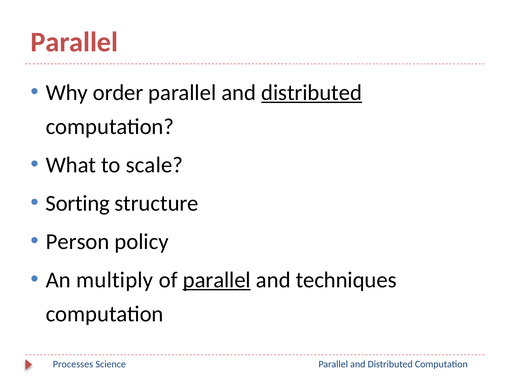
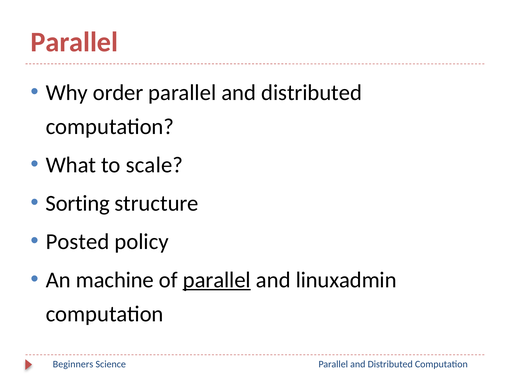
distributed underline: present -> none (312, 92)
Person: Person -> Posted (78, 241)
multiply: multiply -> machine (115, 279)
techniques: techniques -> linuxadmin (346, 279)
Processes: Processes -> Beginners (73, 364)
